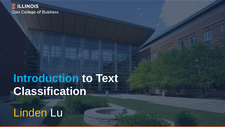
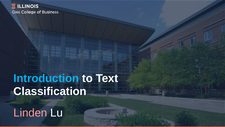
Linden colour: yellow -> pink (30, 113)
